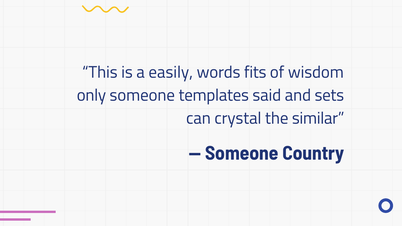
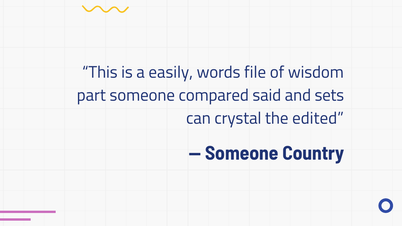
fits: fits -> file (255, 72)
only: only -> part (91, 95)
templates: templates -> compared (214, 95)
similar: similar -> edited (318, 119)
